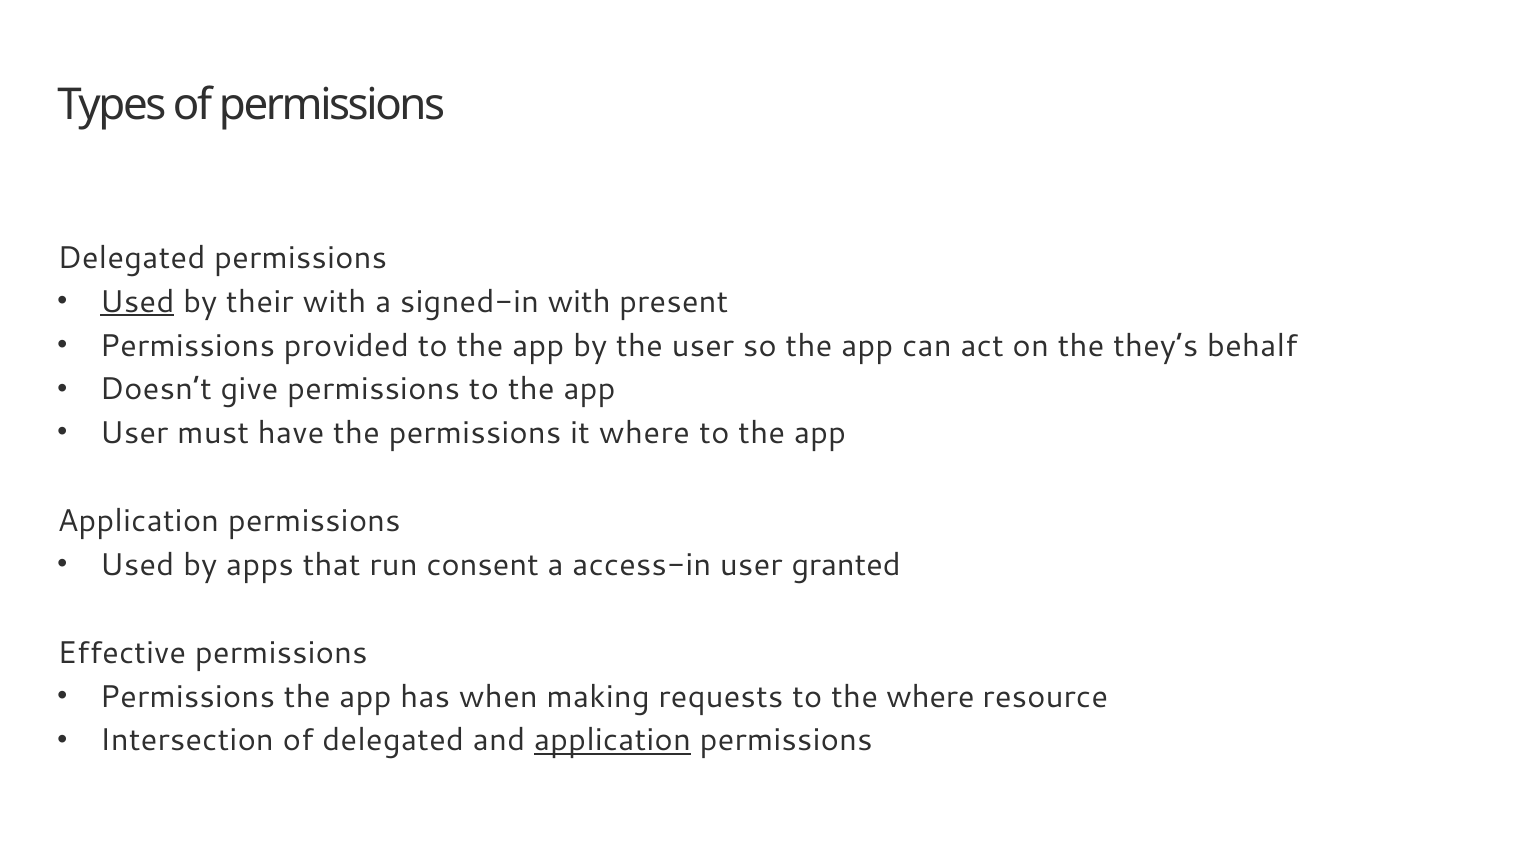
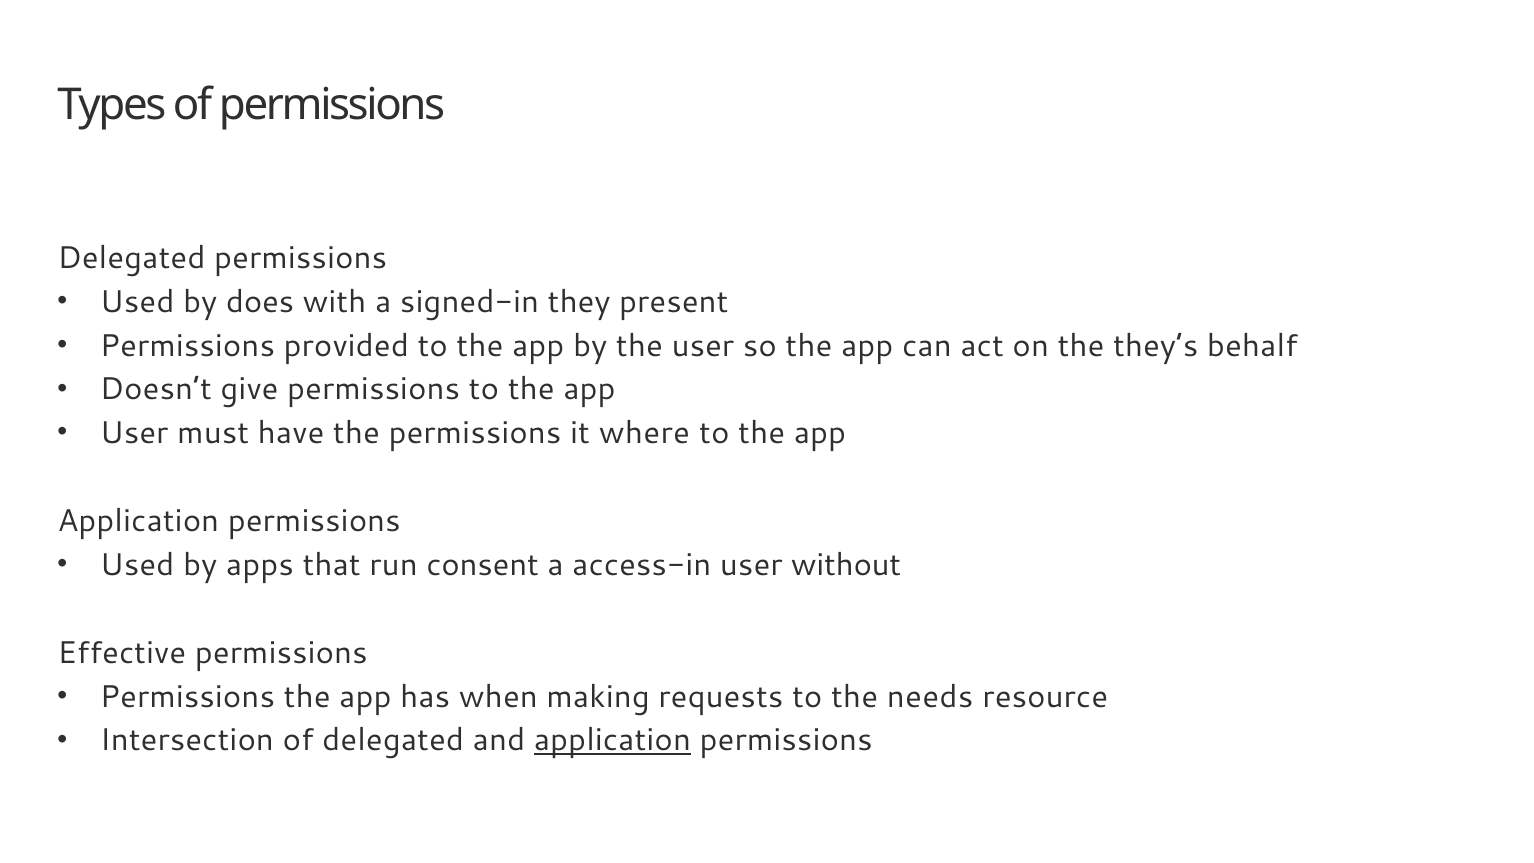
Used underline: present -> none (137, 302)
their: their -> does (260, 302)
signed-in with: with -> they (579, 302)
granted: granted -> without (846, 565)
the where: where -> needs (930, 697)
